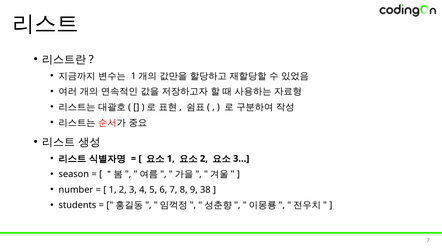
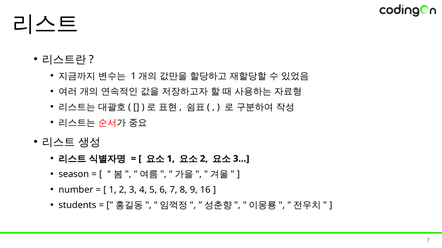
38: 38 -> 16 (205, 190)
